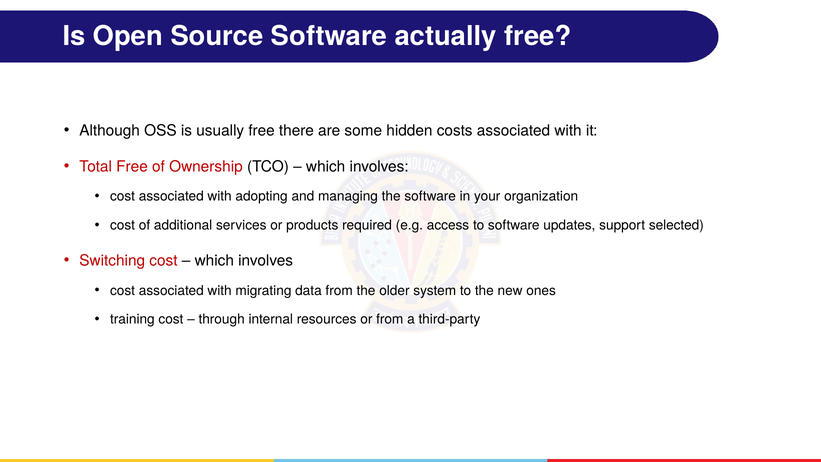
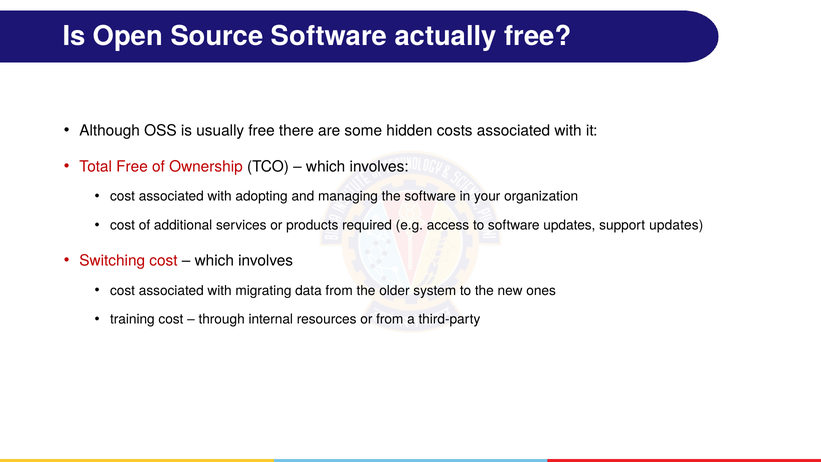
support selected: selected -> updates (676, 225)
